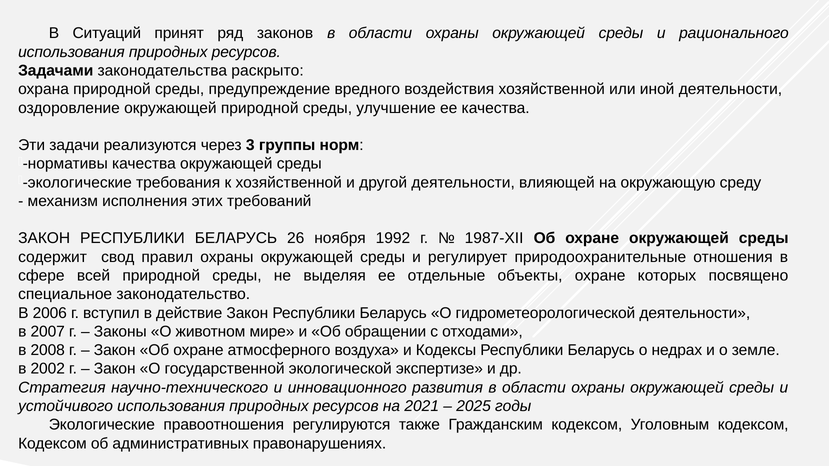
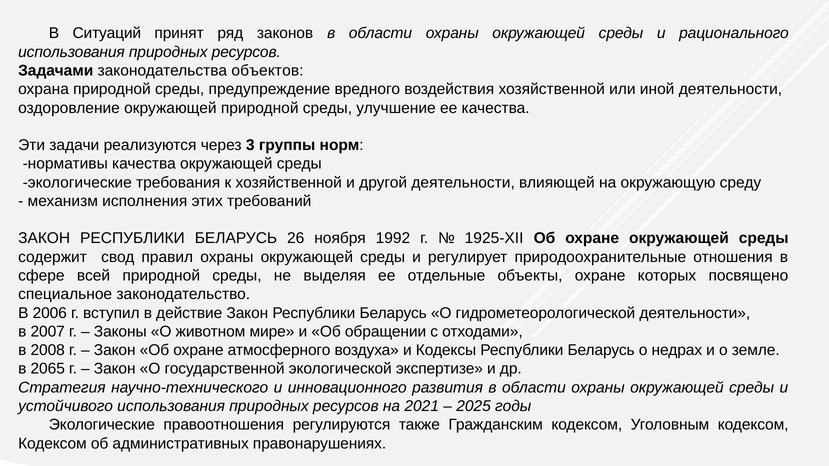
раскрыто: раскрыто -> объектов (268, 71)
1987-XІІ: 1987-XІІ -> 1925-XІІ (494, 239)
2002: 2002 -> 2065 (48, 369)
